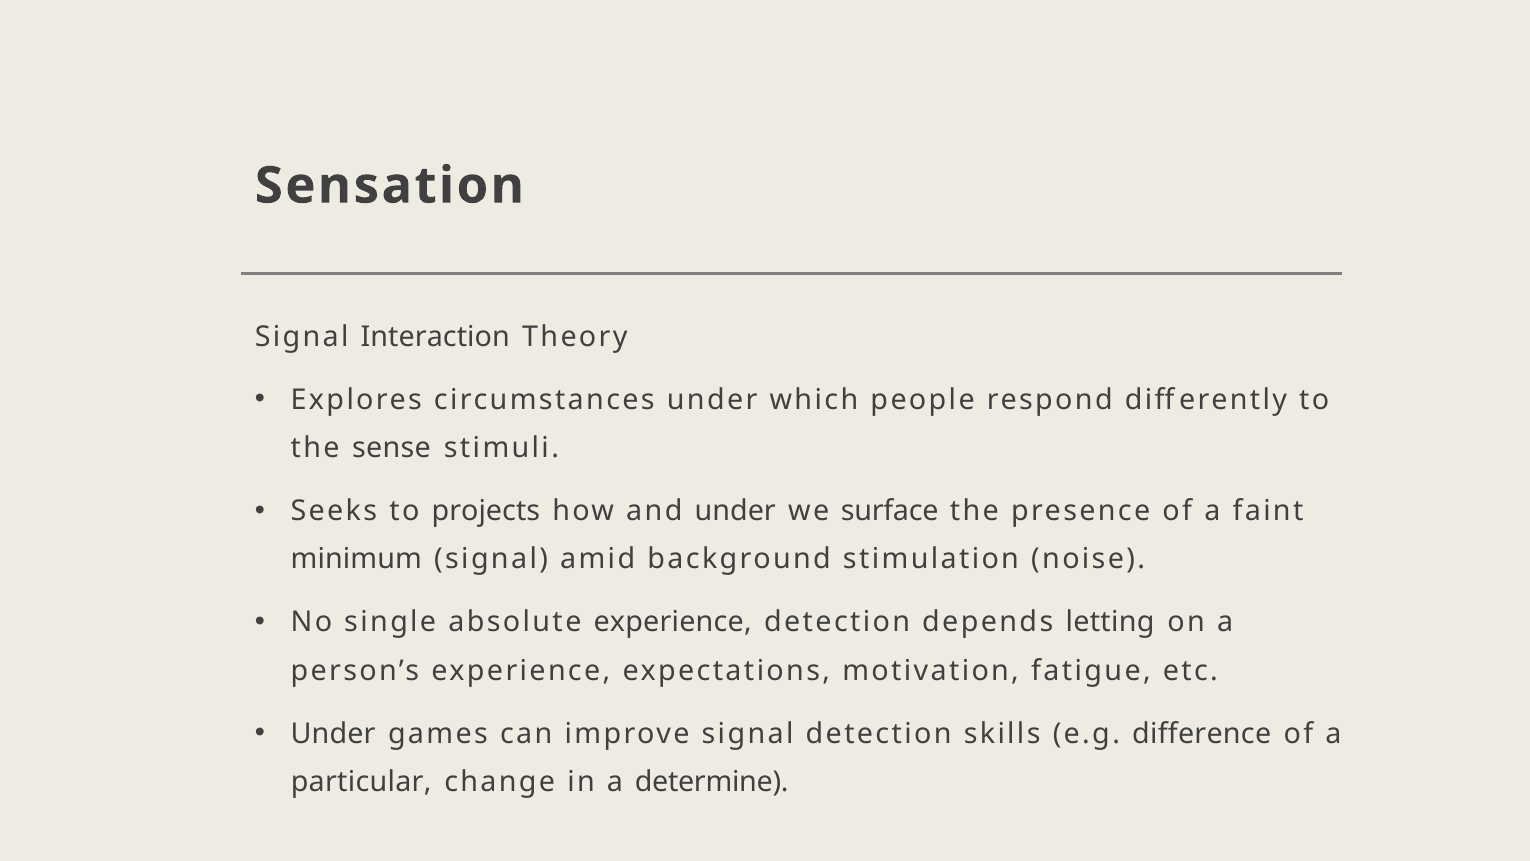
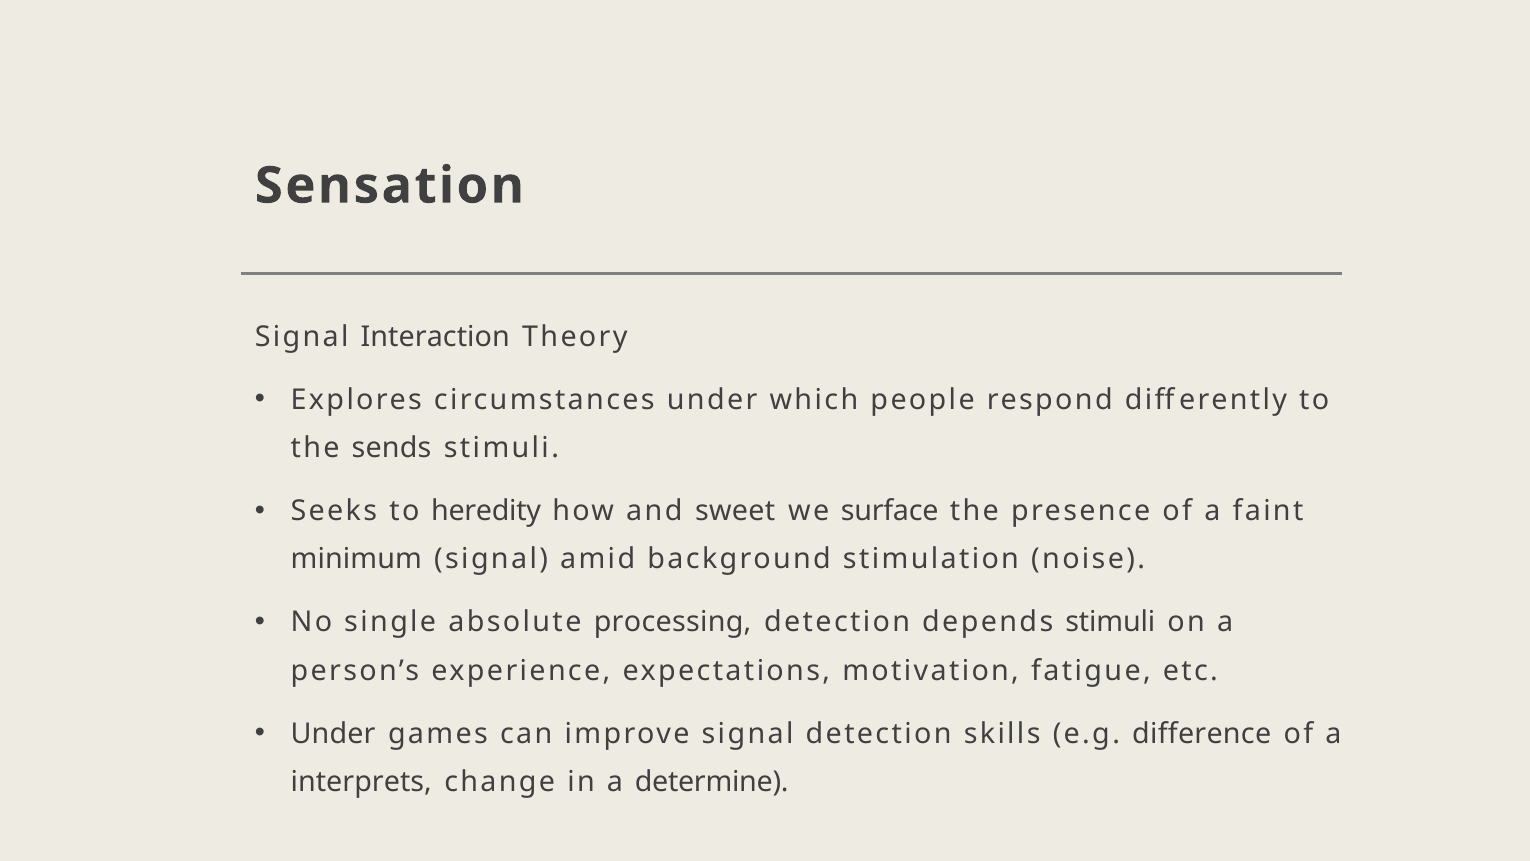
sense: sense -> sends (392, 448)
projects: projects -> heredity (486, 511)
and under: under -> sweet (735, 511)
absolute experience: experience -> processing (673, 622)
depends letting: letting -> stimuli (1110, 622)
particular: particular -> interprets (361, 781)
